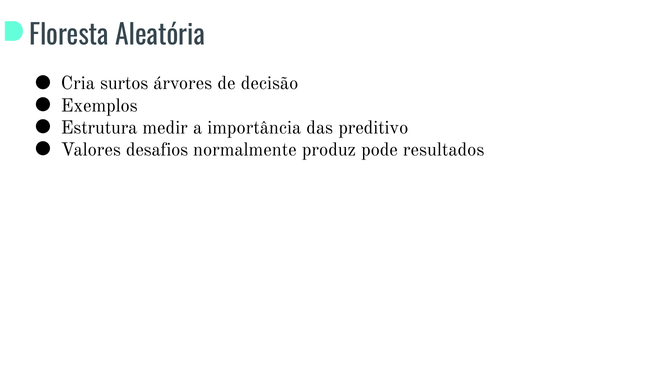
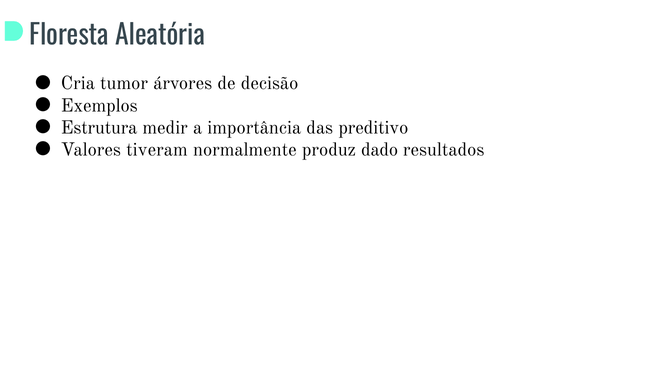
surtos: surtos -> tumor (124, 83)
desafios: desafios -> tiveram (157, 150)
pode: pode -> dado (380, 150)
